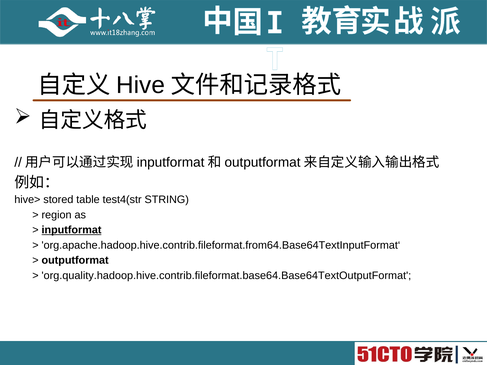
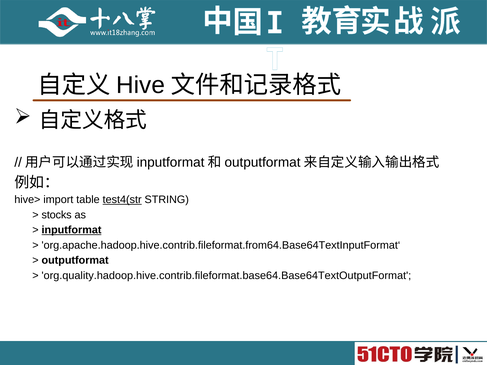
stored: stored -> import (58, 200)
test4(str underline: none -> present (122, 200)
region: region -> stocks (57, 215)
